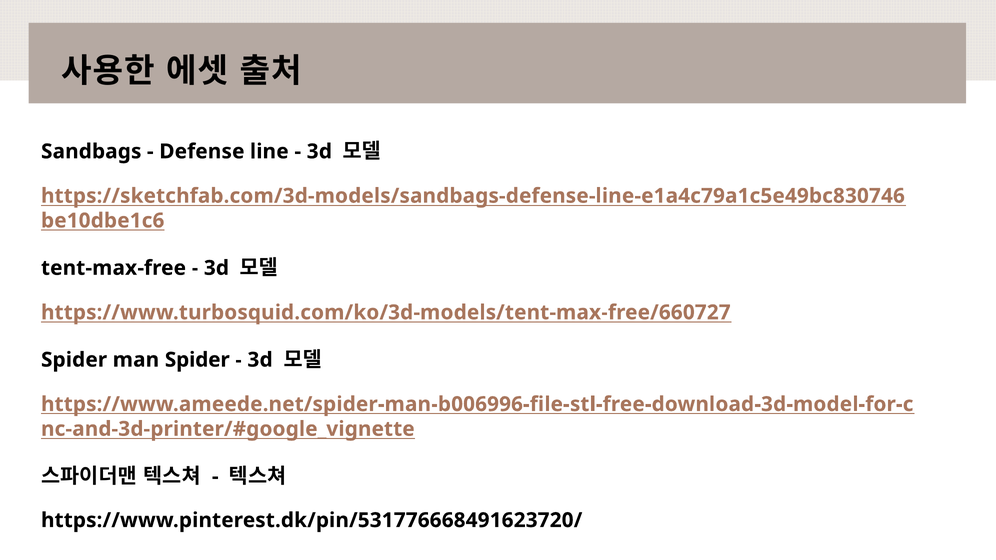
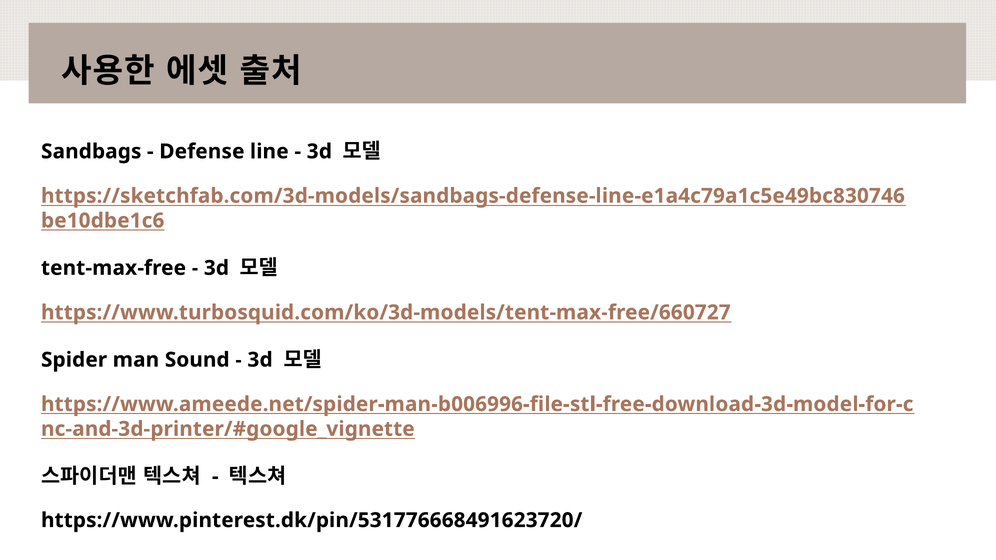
man Spider: Spider -> Sound (197, 360)
